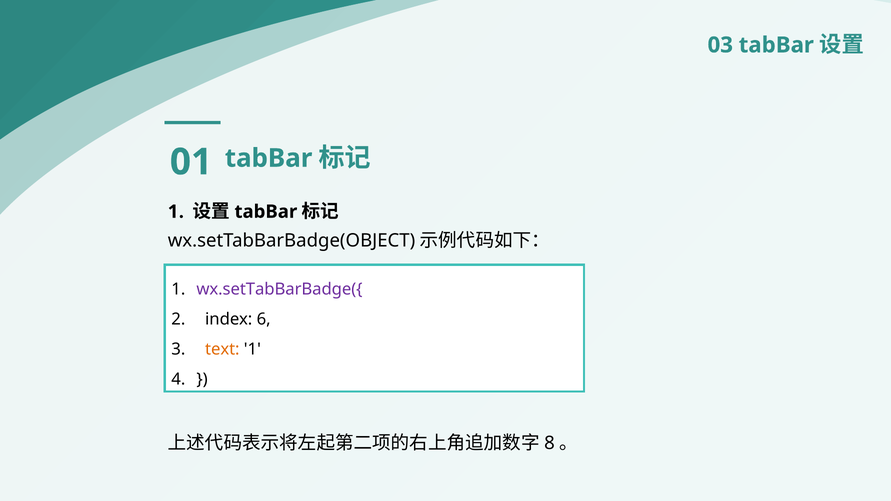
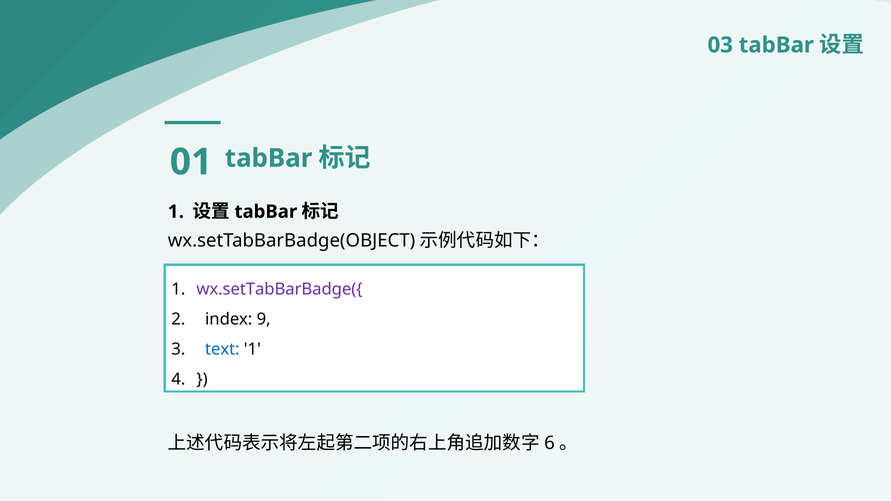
6: 6 -> 9 (264, 319)
text colour: orange -> blue (222, 349)
8: 8 -> 6 (550, 443)
